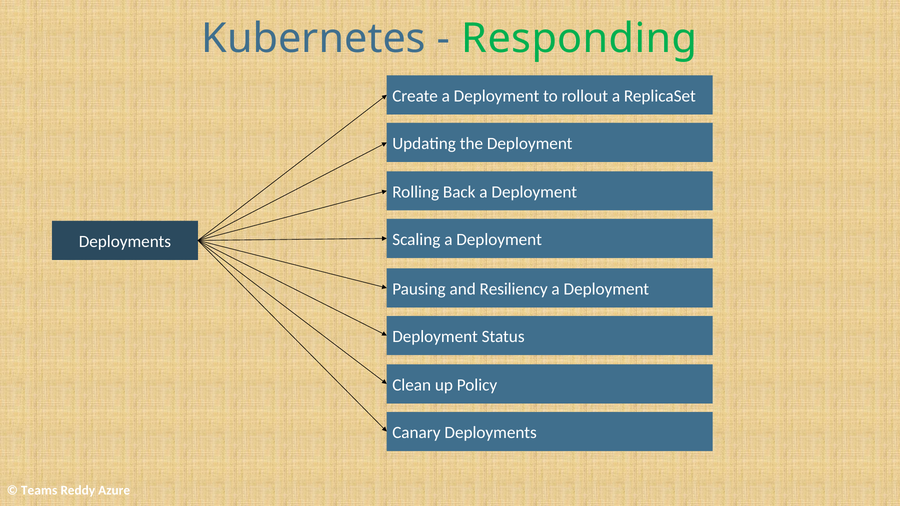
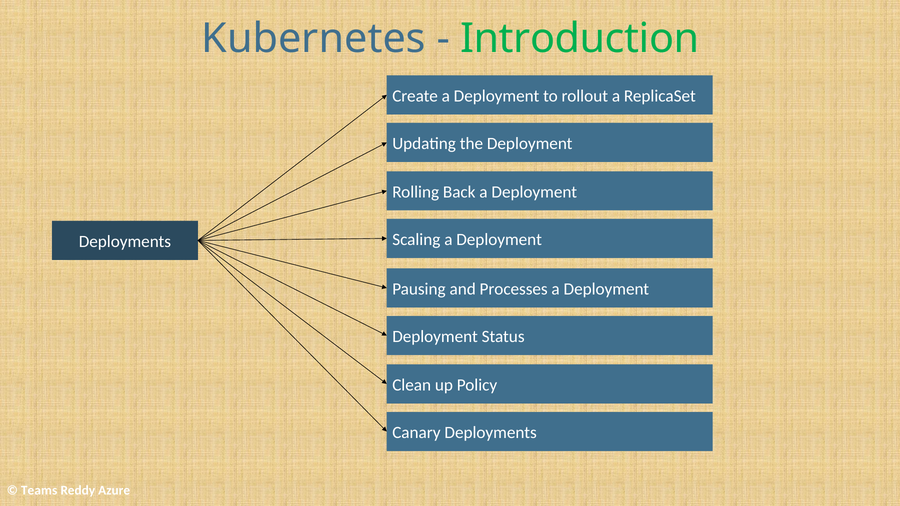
Responding: Responding -> Introduction (580, 39)
Resiliency: Resiliency -> Processes (514, 289)
